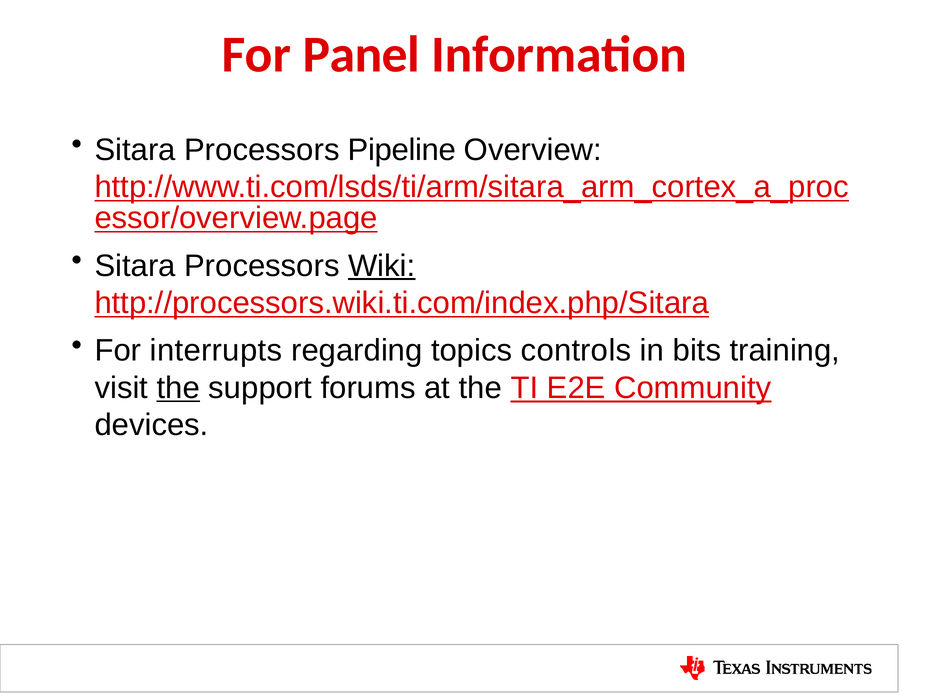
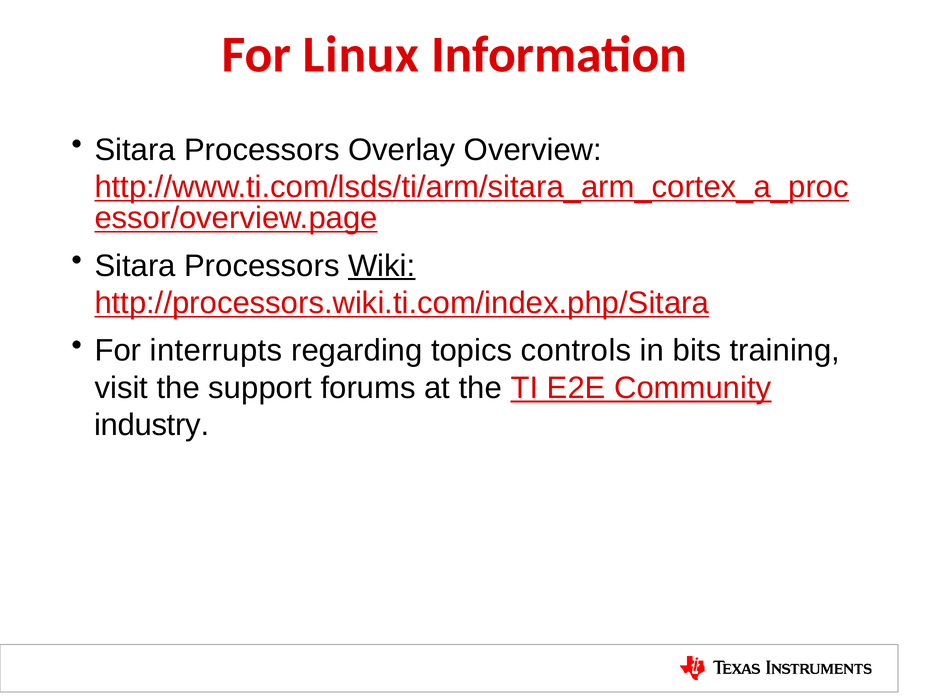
Panel: Panel -> Linux (361, 55)
Pipeline: Pipeline -> Overlay (402, 150)
the underline: present -> none (178, 388)
devices: devices -> industry (152, 425)
